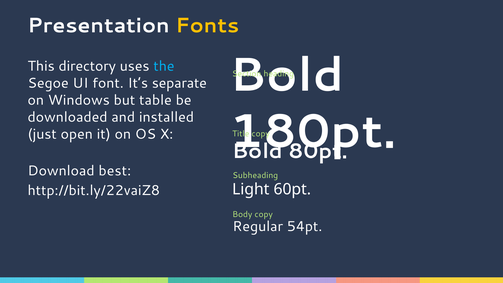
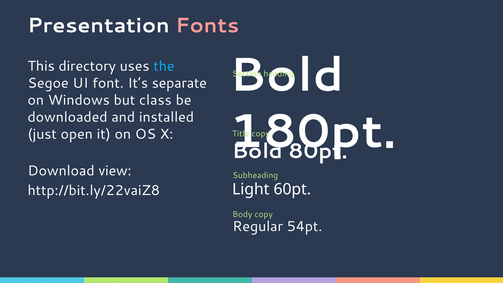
Fonts colour: yellow -> pink (207, 26)
table: table -> class (155, 100)
best: best -> view (115, 171)
